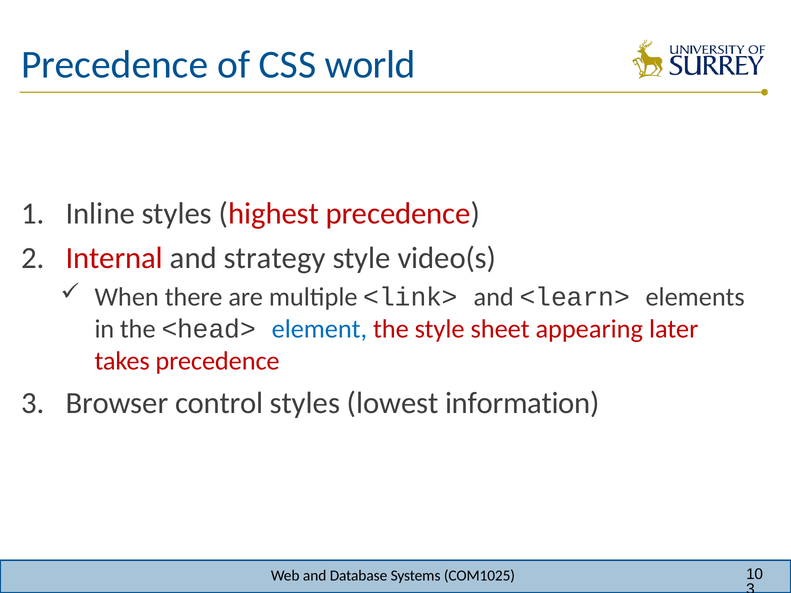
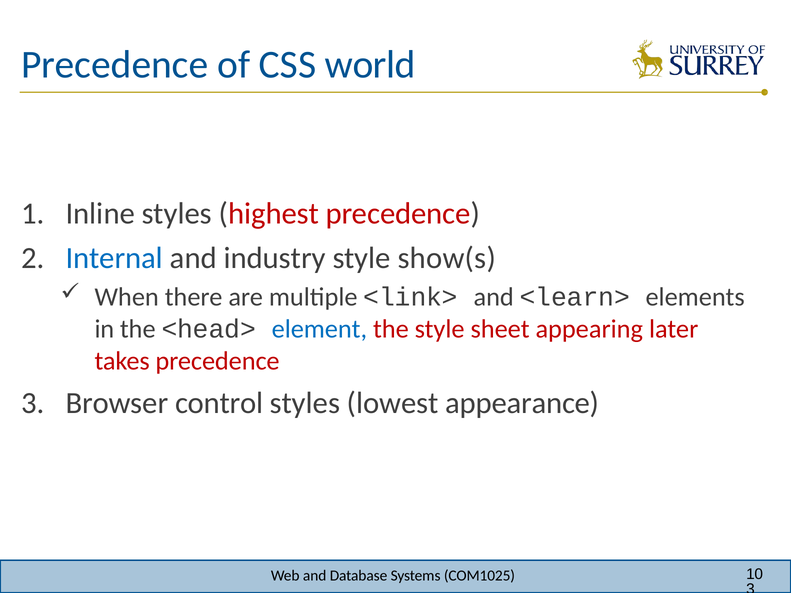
Internal colour: red -> blue (114, 258)
strategy: strategy -> industry (275, 258)
video(s: video(s -> show(s (447, 258)
information: information -> appearance (522, 403)
